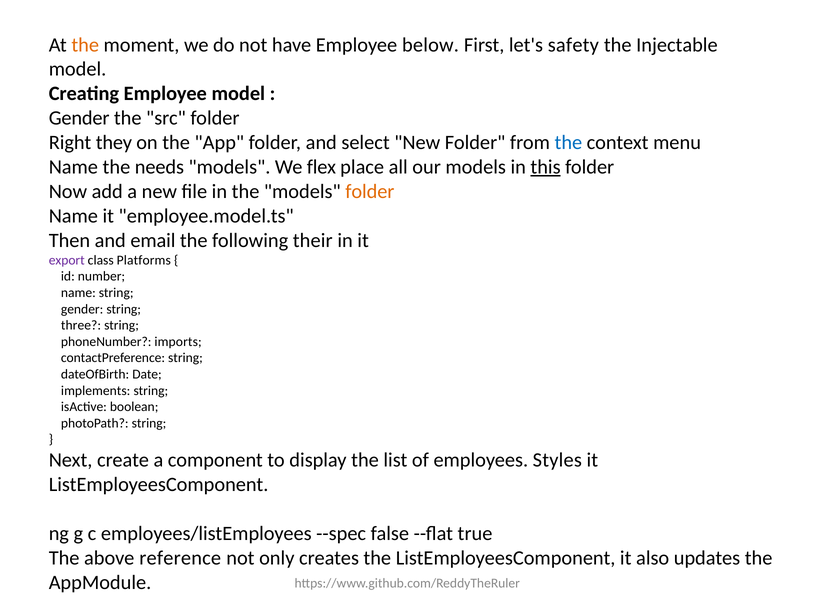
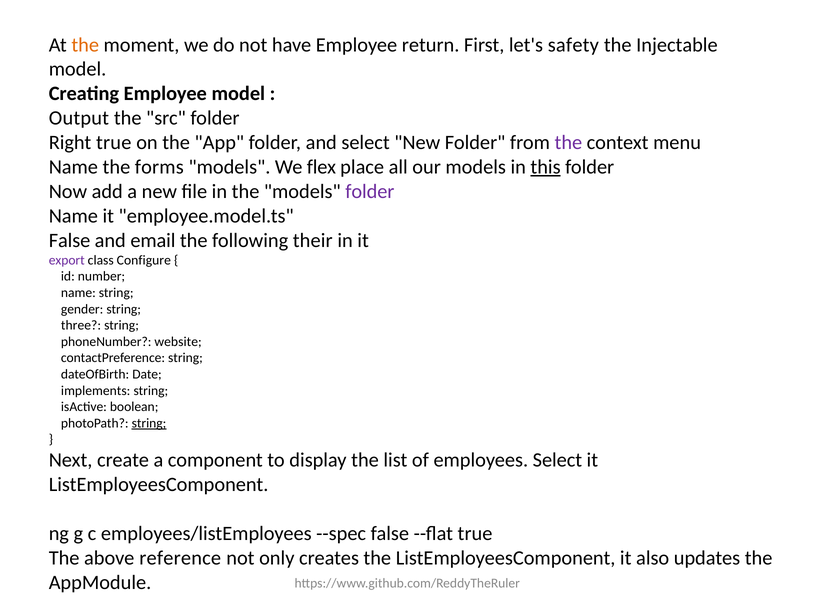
below: below -> return (431, 45)
Gender: Gender -> Output (79, 118)
Right they: they -> true (114, 143)
the colour: blue -> purple (568, 143)
needs: needs -> forms (159, 167)
folder colour: orange -> purple (370, 192)
Then: Then -> False (70, 240)
Platforms: Platforms -> Configure (144, 260)
imports: imports -> website (178, 342)
string underline: none -> present (149, 423)
employees Styles: Styles -> Select (557, 460)
